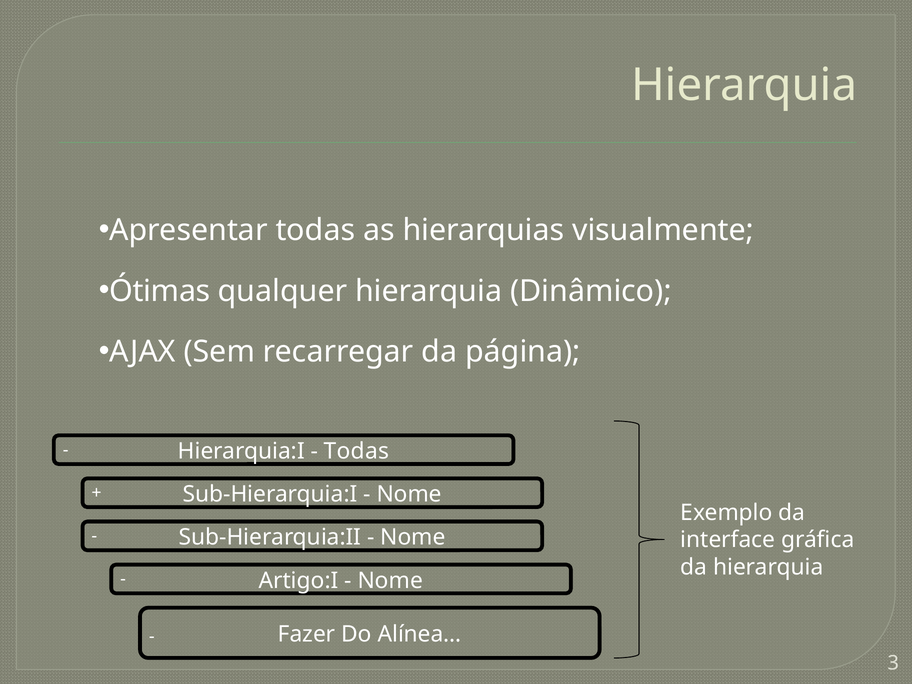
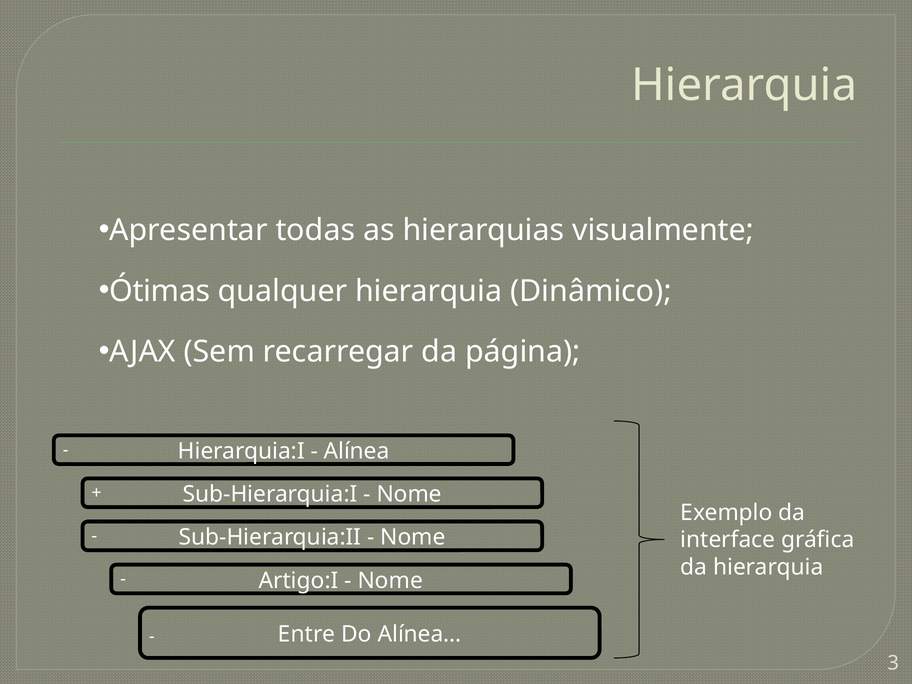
Todas: Todas -> Alínea (357, 451)
Fazer: Fazer -> Entre (307, 634)
